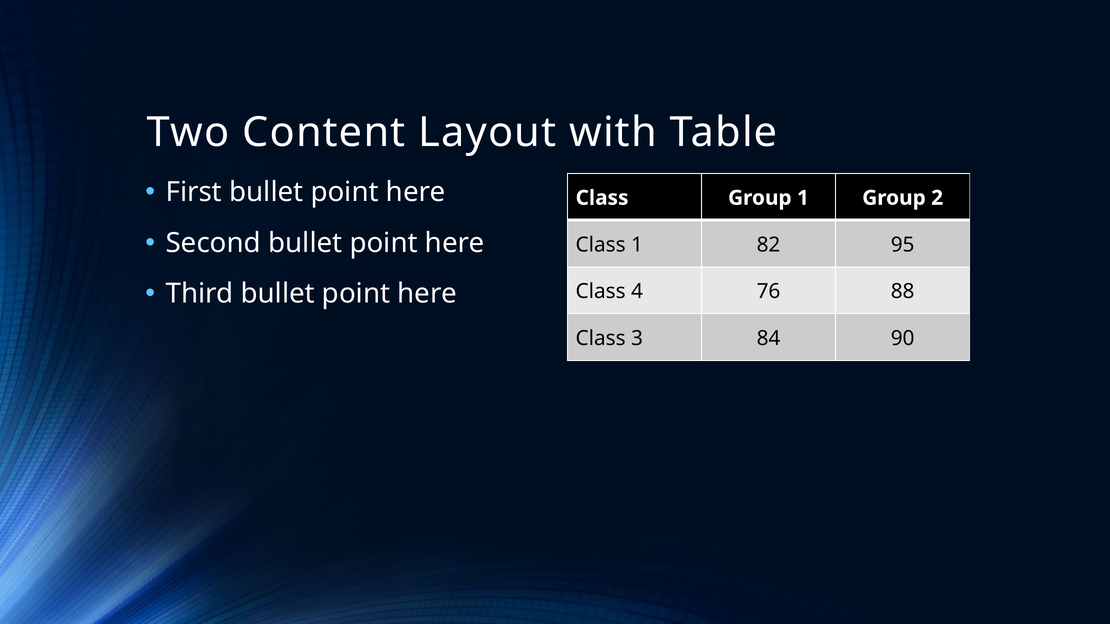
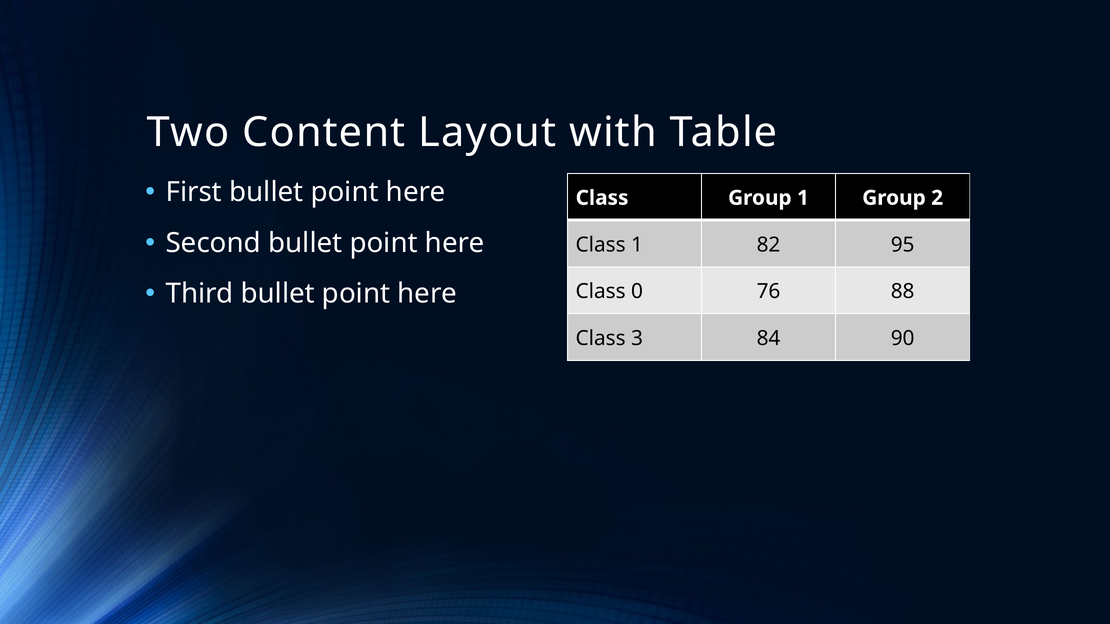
4: 4 -> 0 (637, 292)
